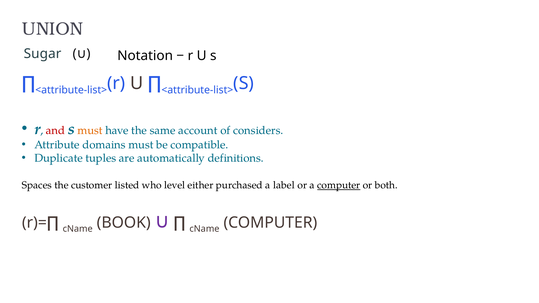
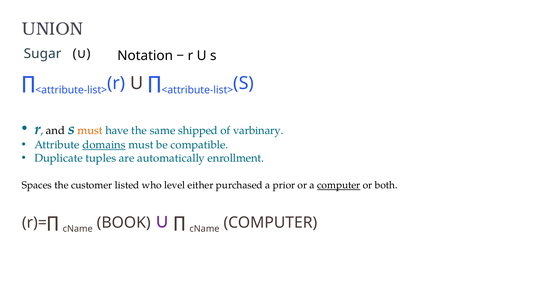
and colour: red -> black (56, 130)
account: account -> shipped (198, 130)
considers: considers -> varbinary (258, 130)
domains underline: none -> present (104, 145)
definitions: definitions -> enrollment (236, 158)
label: label -> prior (284, 185)
